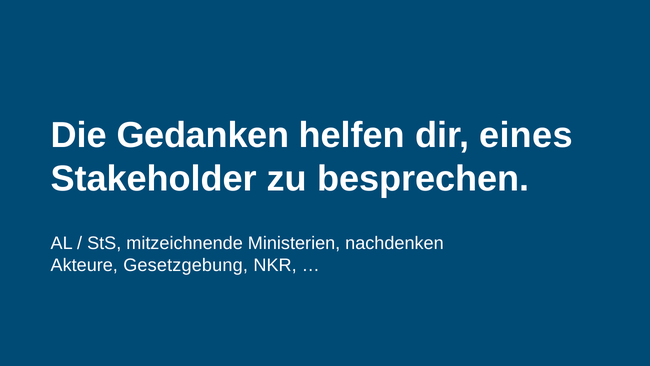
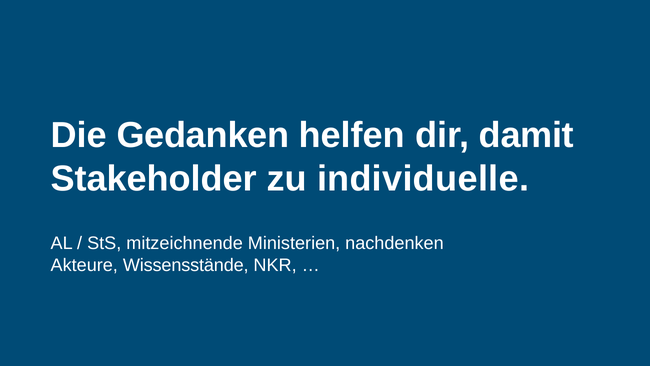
eines: eines -> damit (526, 135)
besprechen: besprechen -> individuelle (423, 179)
Gesetzgebung: Gesetzgebung -> Wissensstände (186, 265)
